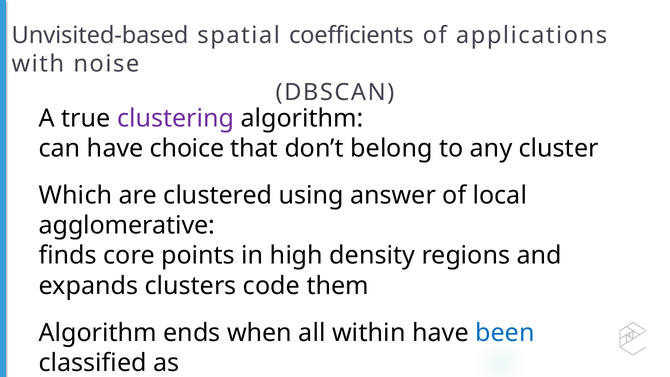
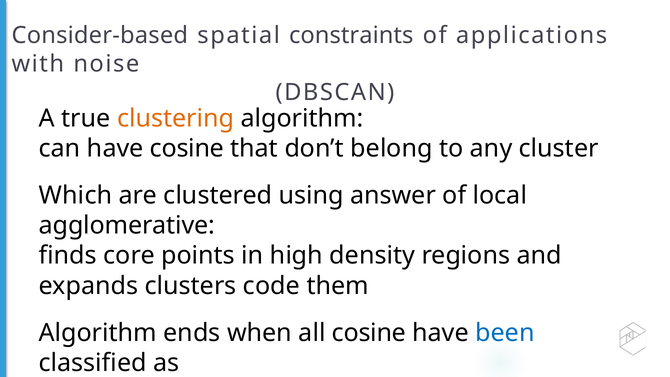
Unvisited-based: Unvisited-based -> Consider-based (100, 35)
coefficients: coefficients -> constraints (351, 35)
clustering colour: purple -> orange (176, 118)
have choice: choice -> cosine (187, 148)
all within: within -> cosine (369, 333)
